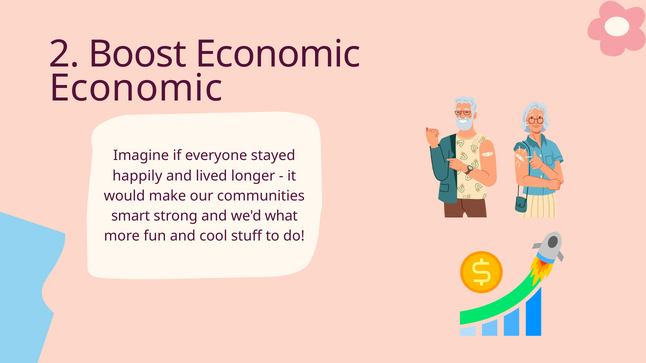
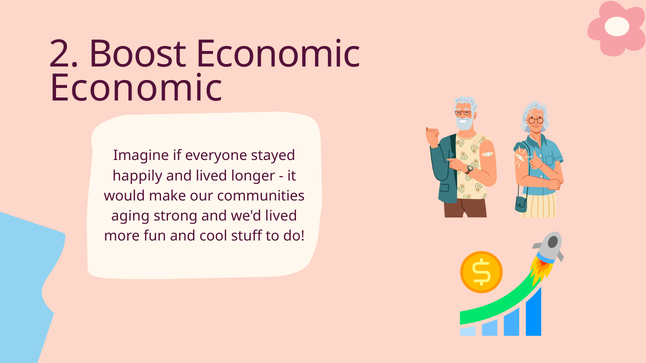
smart: smart -> aging (130, 216)
we'd what: what -> lived (281, 216)
